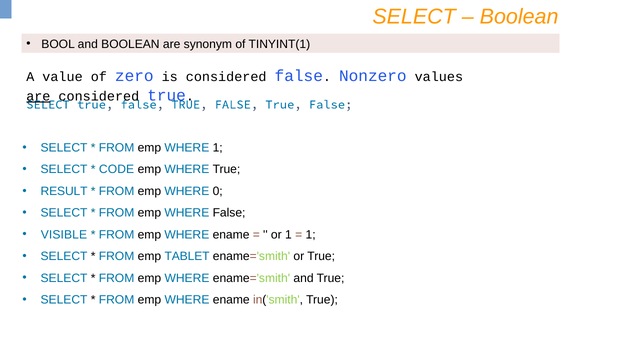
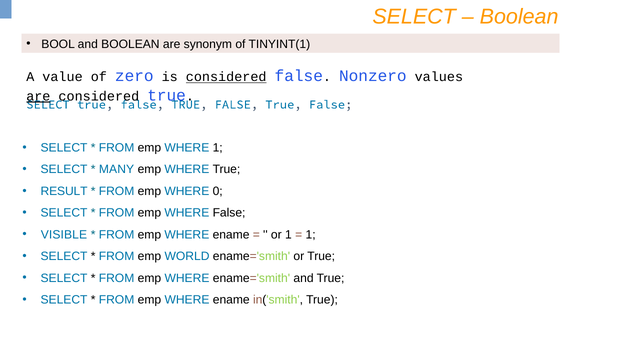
considered underline: none -> present (226, 77)
CODE: CODE -> MANY (117, 170)
TABLET: TABLET -> WORLD (187, 257)
